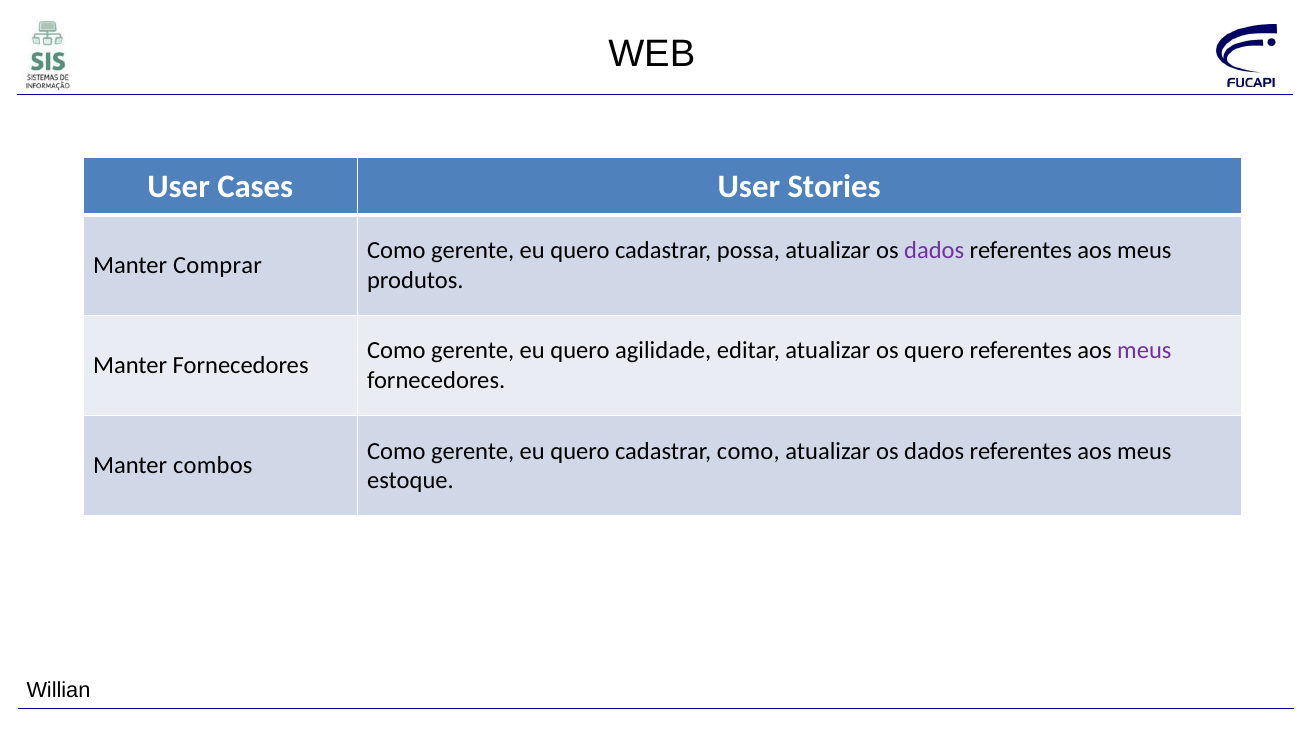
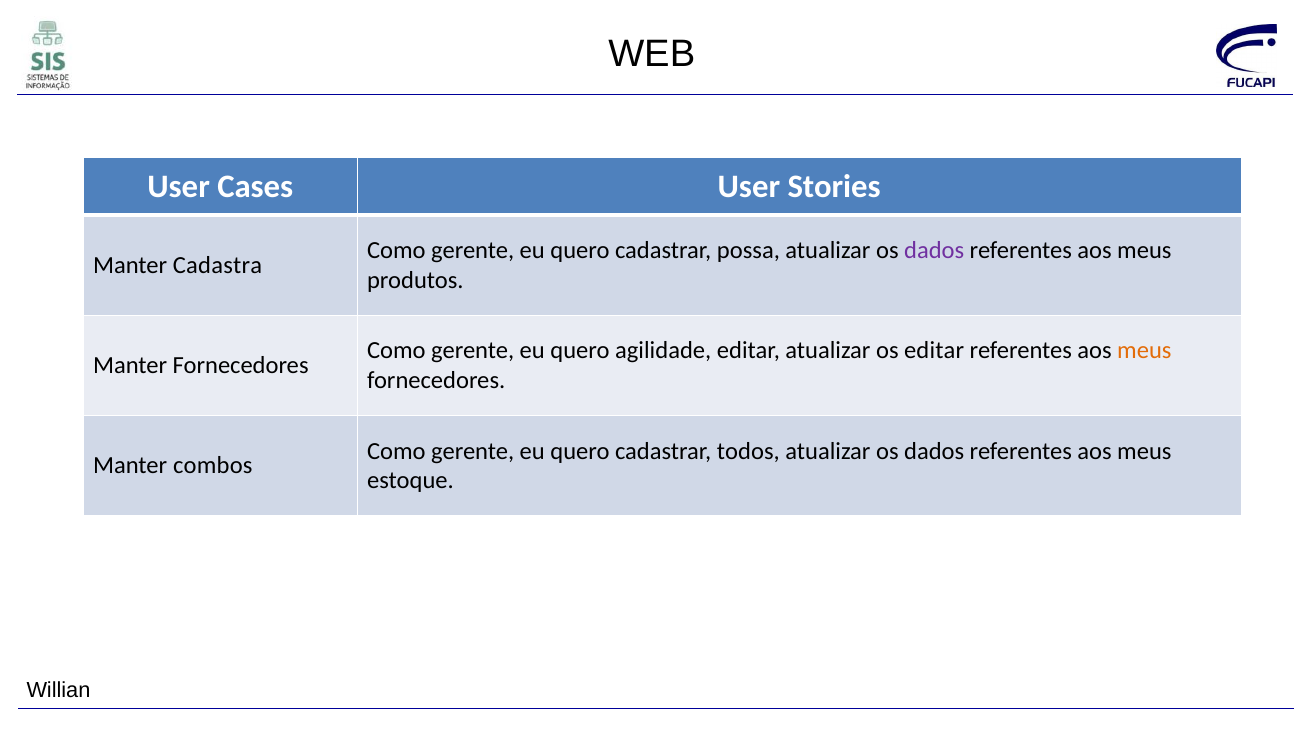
Comprar: Comprar -> Cadastra (218, 266)
os quero: quero -> editar (934, 351)
meus colour: purple -> orange (1144, 351)
cadastrar como: como -> todos (748, 451)
